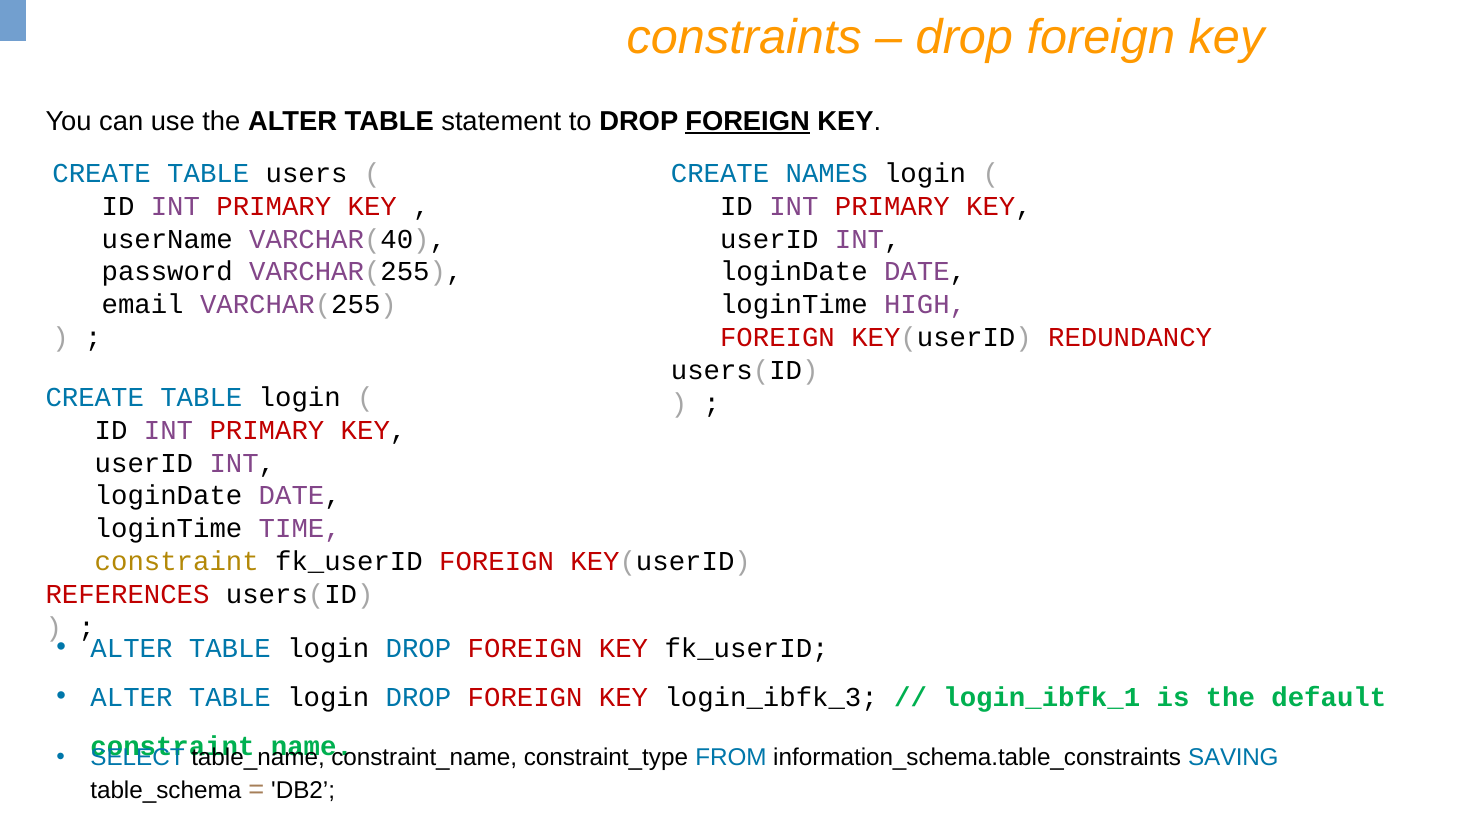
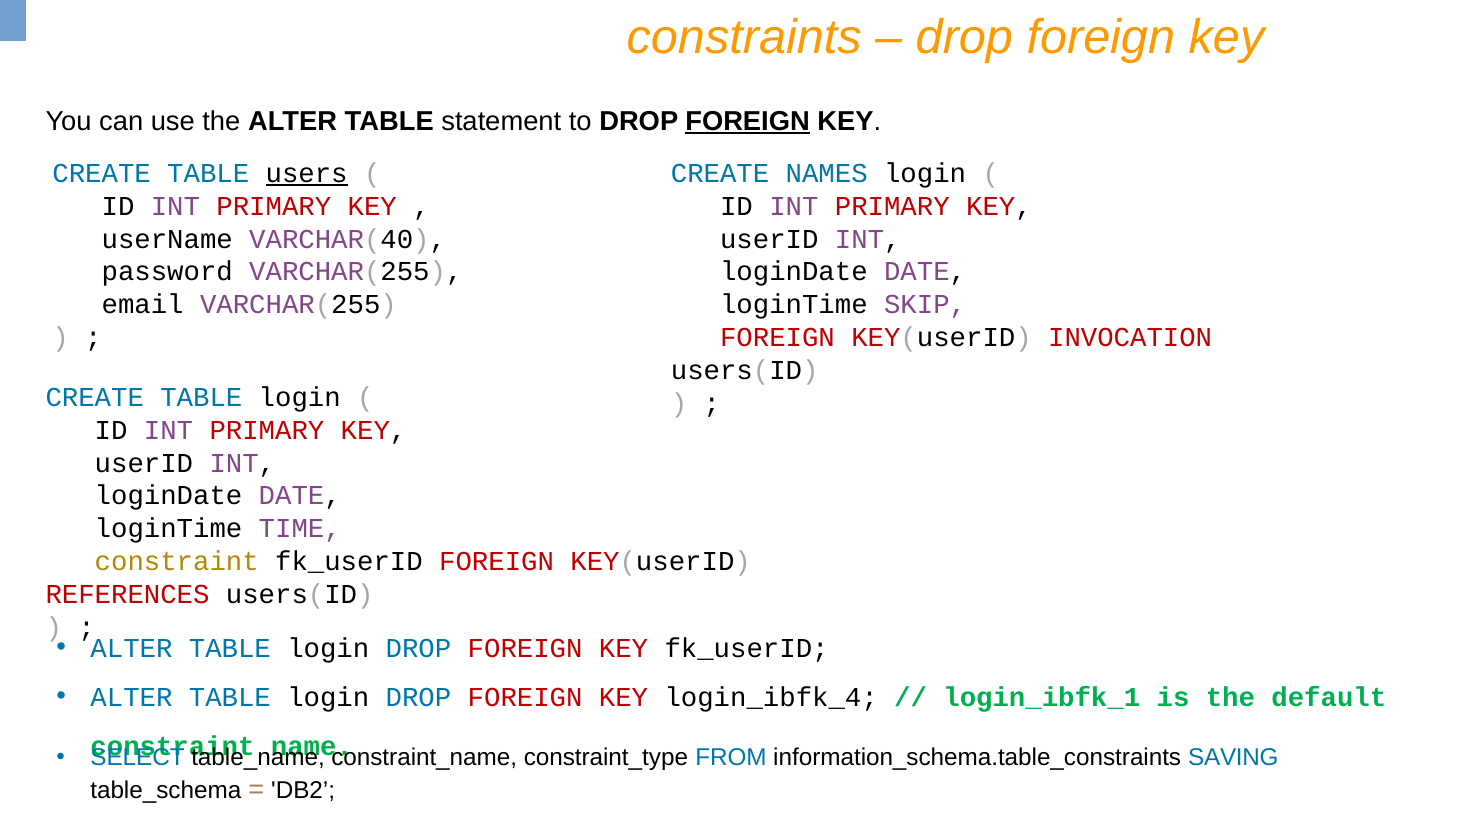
users underline: none -> present (307, 174)
HIGH: HIGH -> SKIP (925, 305)
REDUNDANCY: REDUNDANCY -> INVOCATION (1130, 338)
login_ibfk_3: login_ibfk_3 -> login_ibfk_4 (771, 697)
